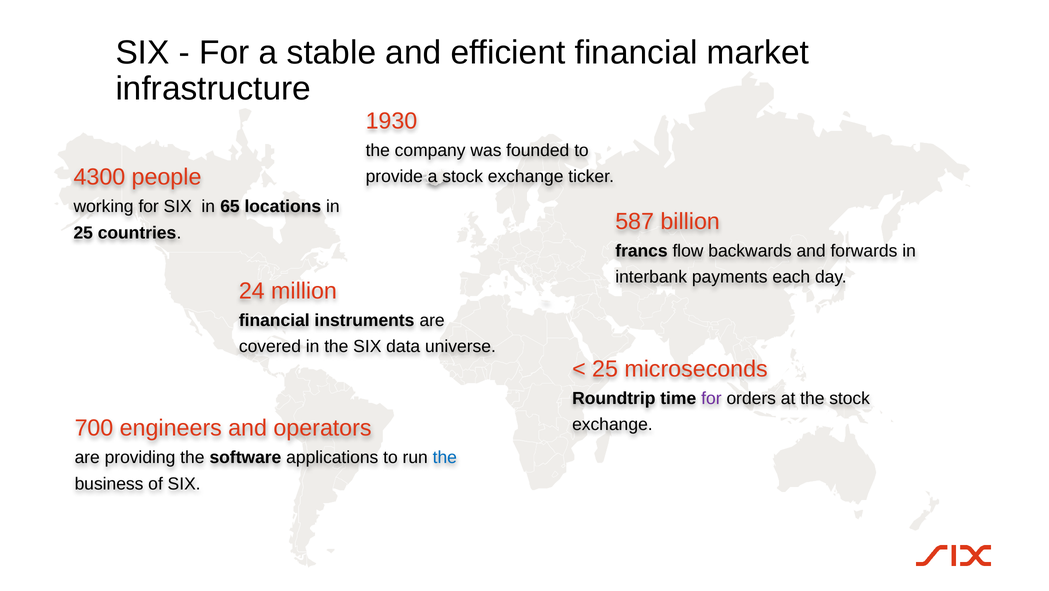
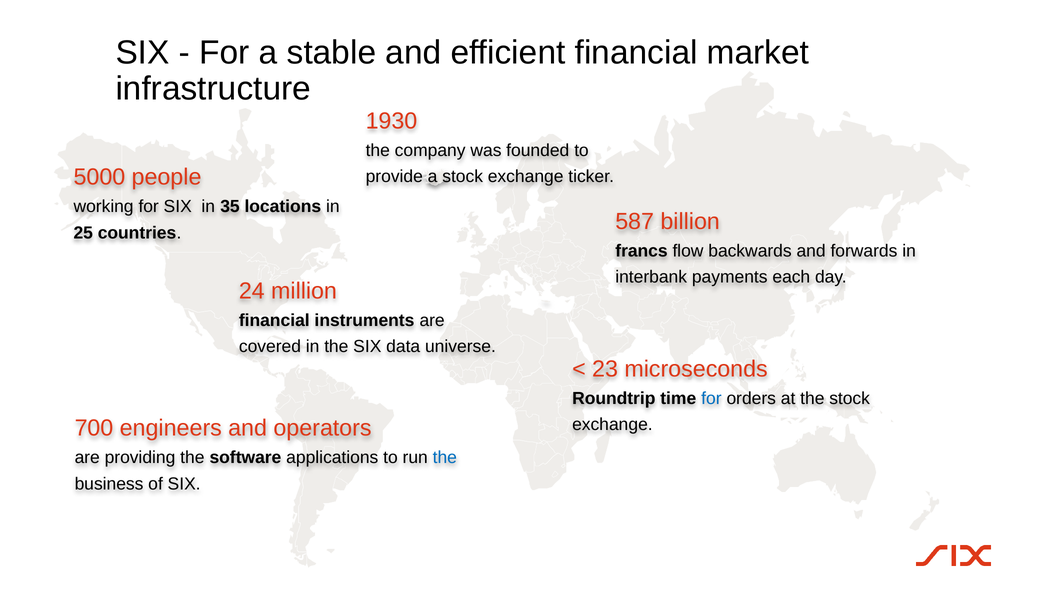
4300: 4300 -> 5000 (99, 177)
65: 65 -> 35 (230, 206)
25: 25 -> 23 (605, 369)
for colour: purple -> blue (711, 398)
